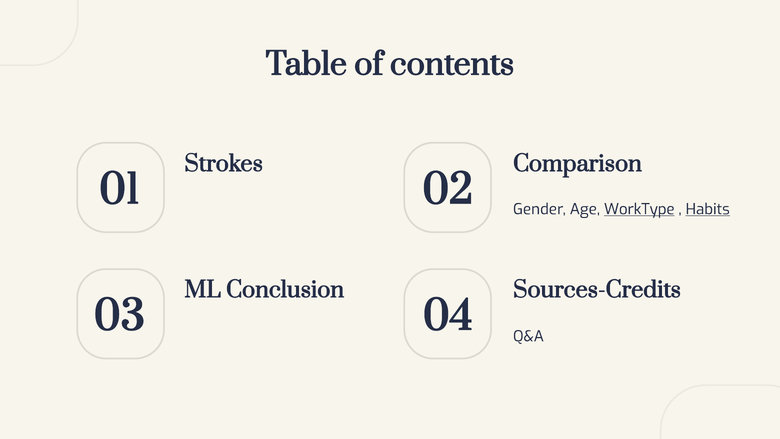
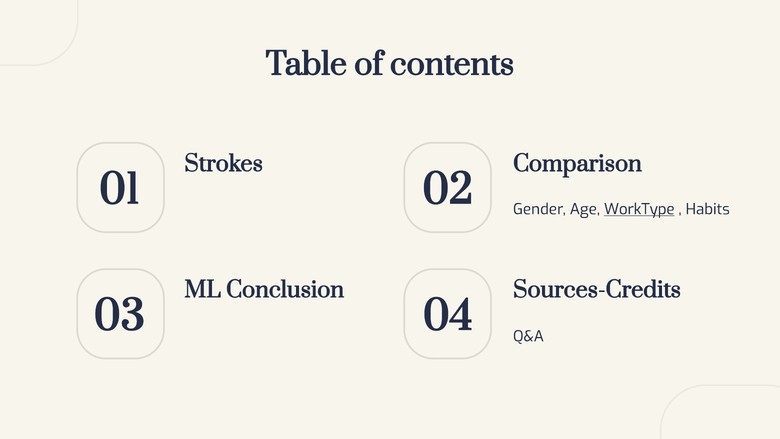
Habits underline: present -> none (708, 209)
